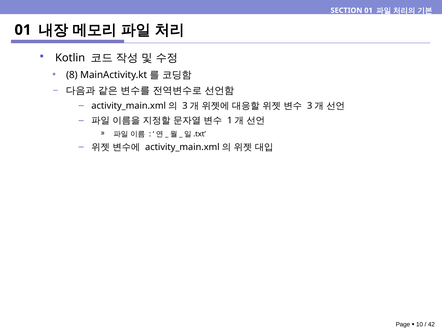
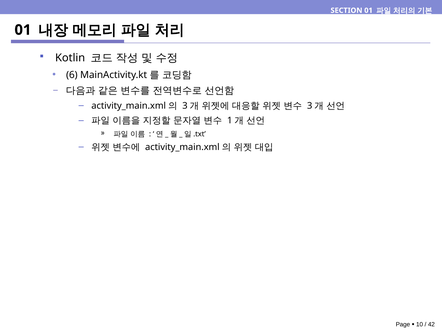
8: 8 -> 6 (72, 75)
